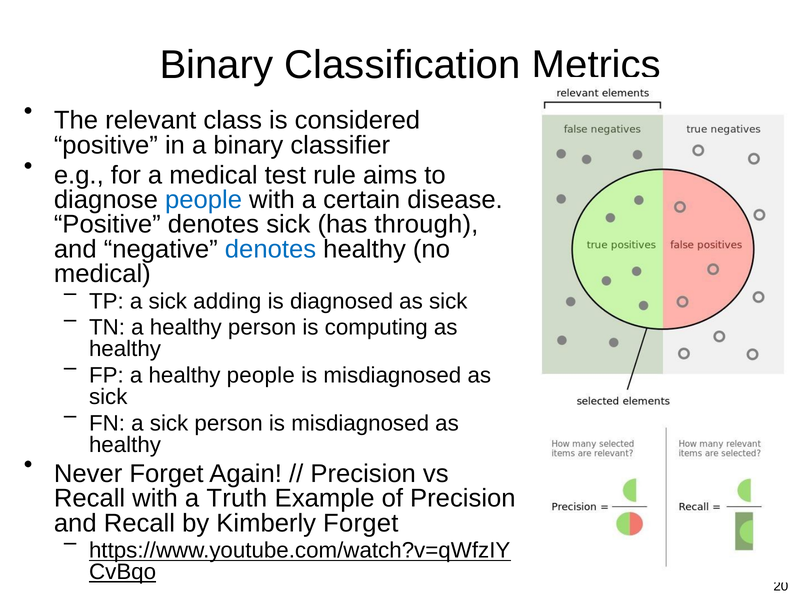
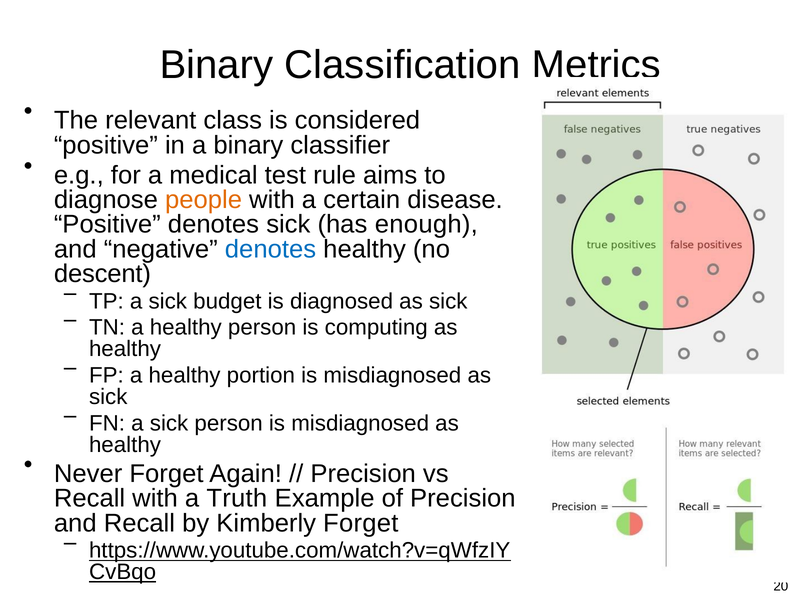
people colour: blue -> orange (204, 200)
through: through -> enough (426, 225)
medical: medical -> descent (102, 274)
adding: adding -> budget (227, 301)
healthy people: people -> portion (261, 376)
